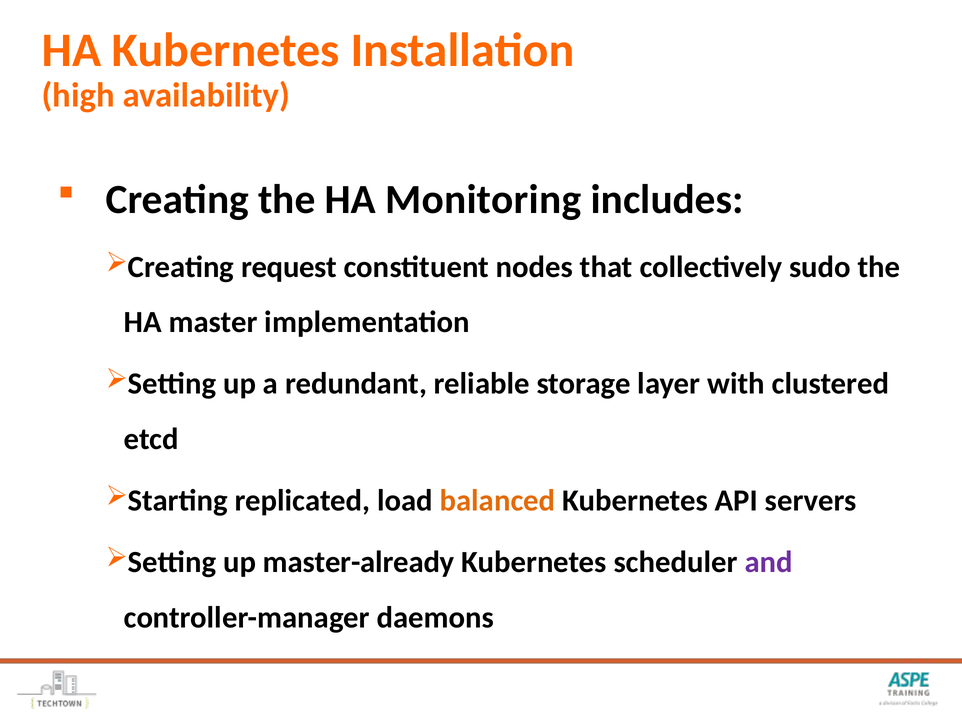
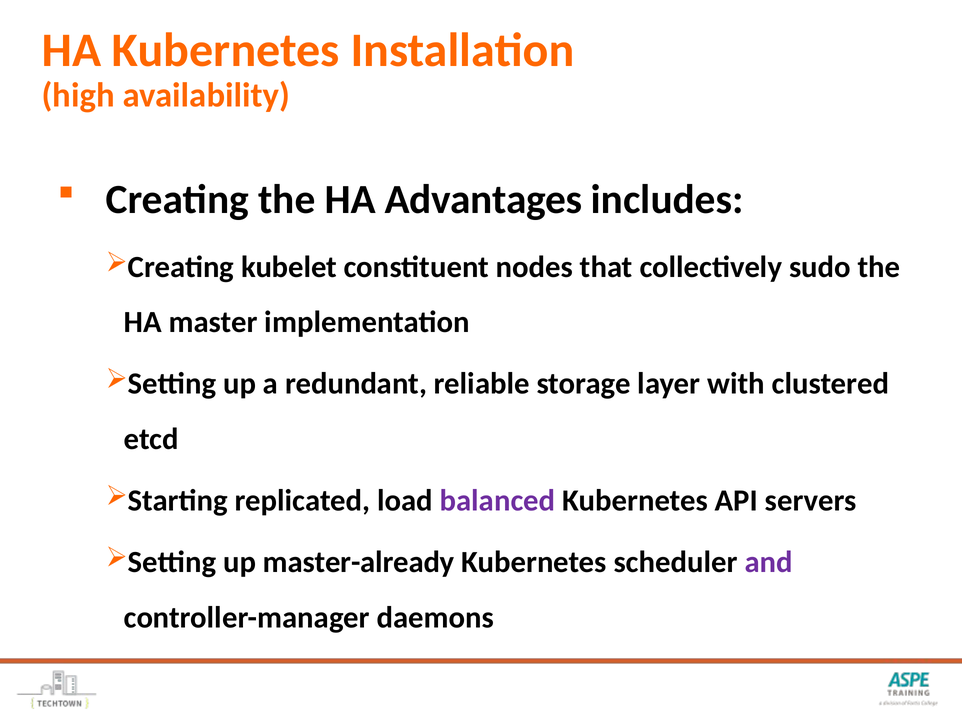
Monitoring: Monitoring -> Advantages (484, 200)
request: request -> kubelet (289, 267)
balanced colour: orange -> purple (498, 501)
